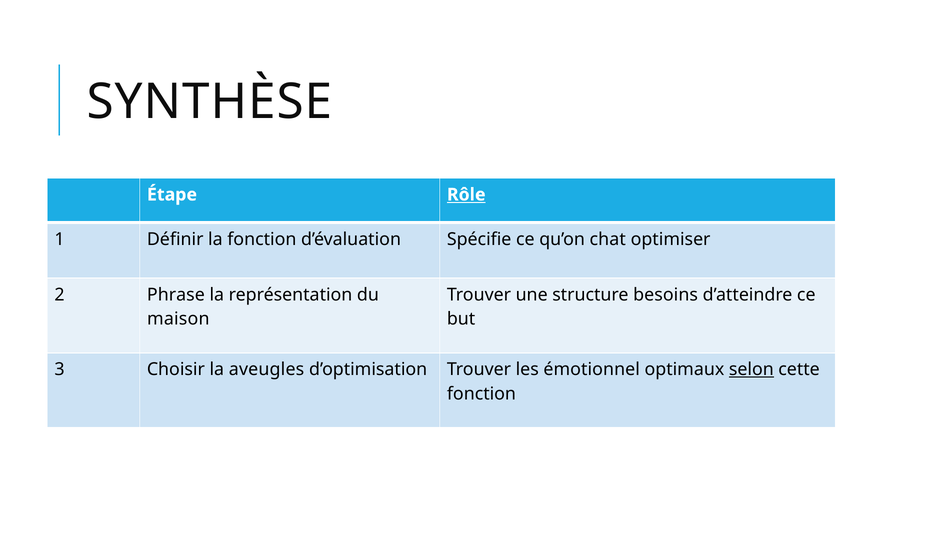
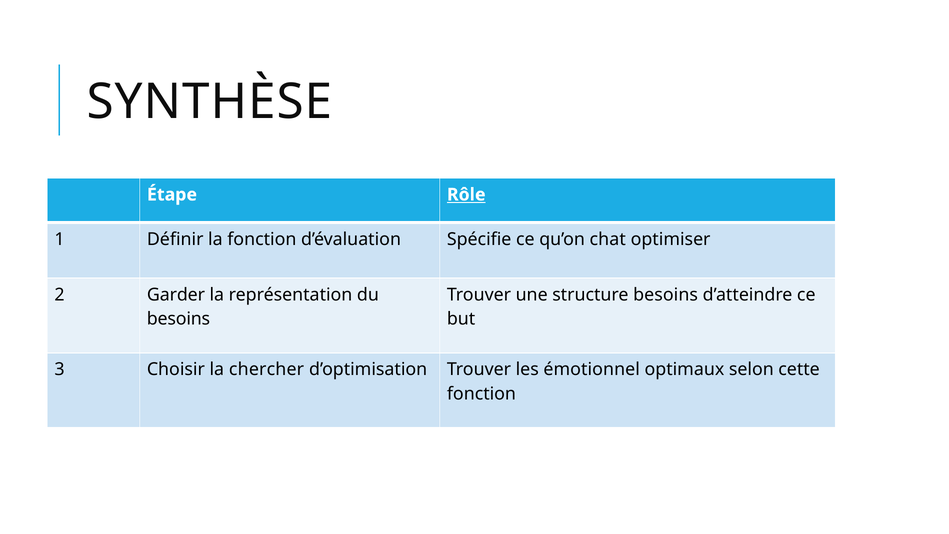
Phrase: Phrase -> Garder (176, 295)
maison: maison -> besoins (178, 319)
aveugles: aveugles -> chercher (267, 369)
selon underline: present -> none (751, 369)
